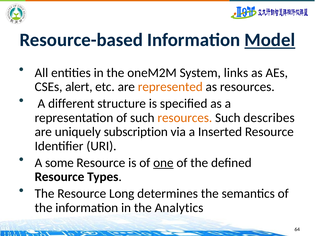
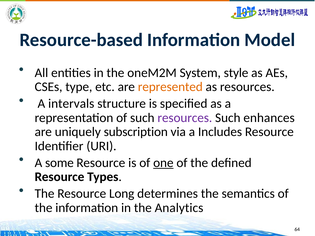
Model underline: present -> none (270, 40)
links: links -> style (236, 73)
alert: alert -> type (79, 87)
different: different -> intervals (71, 104)
resources colour: orange -> purple (185, 118)
describes: describes -> enhances (269, 118)
Inserted: Inserted -> Includes (220, 132)
